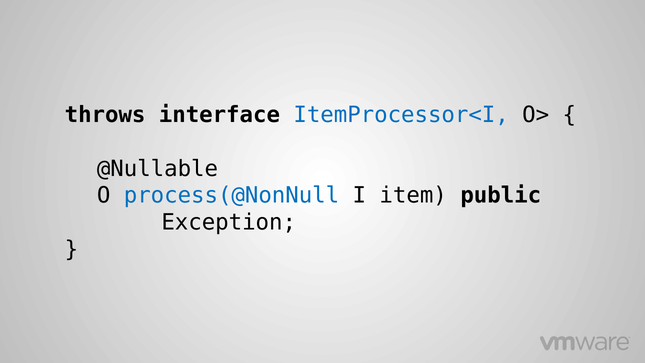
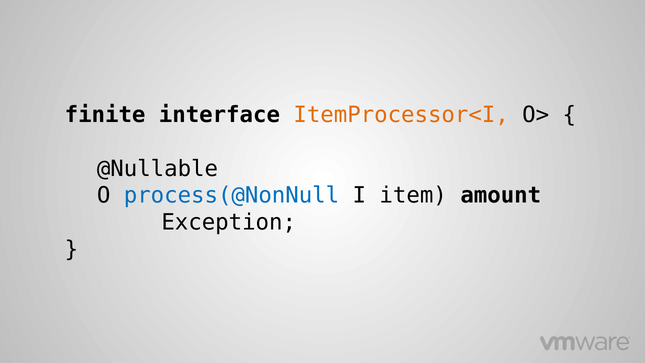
throws: throws -> finite (105, 115)
ItemProcessor<I colour: blue -> orange (401, 115)
public: public -> amount (501, 196)
